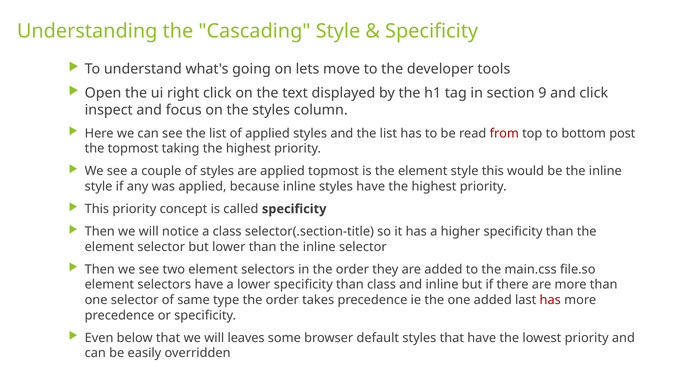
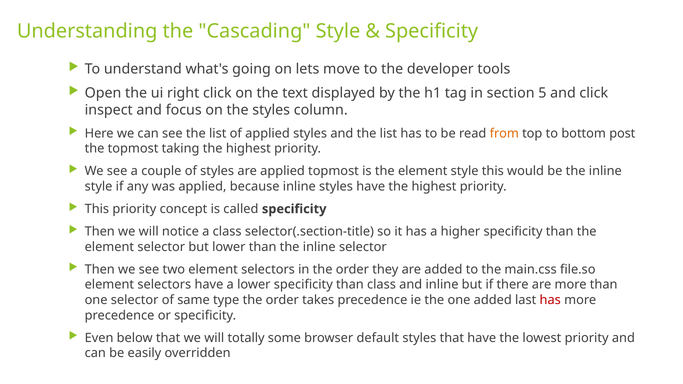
9: 9 -> 5 (542, 93)
from colour: red -> orange (504, 133)
leaves: leaves -> totally (246, 338)
